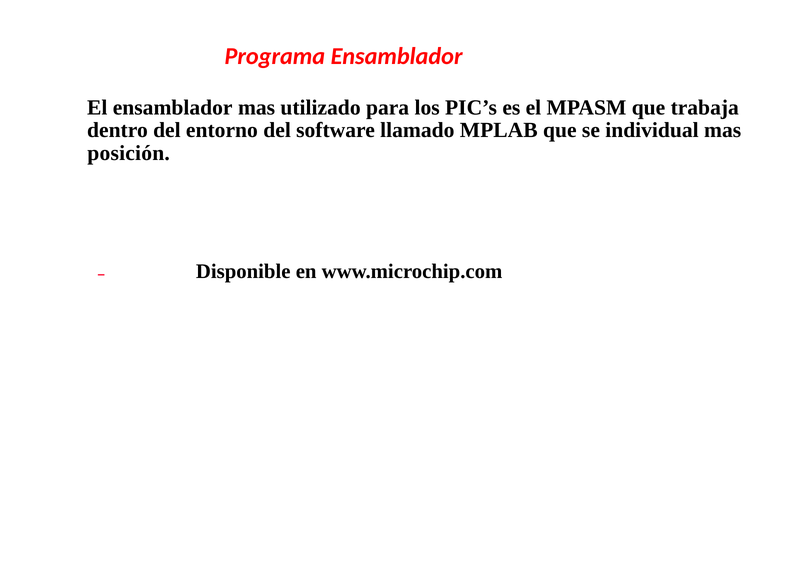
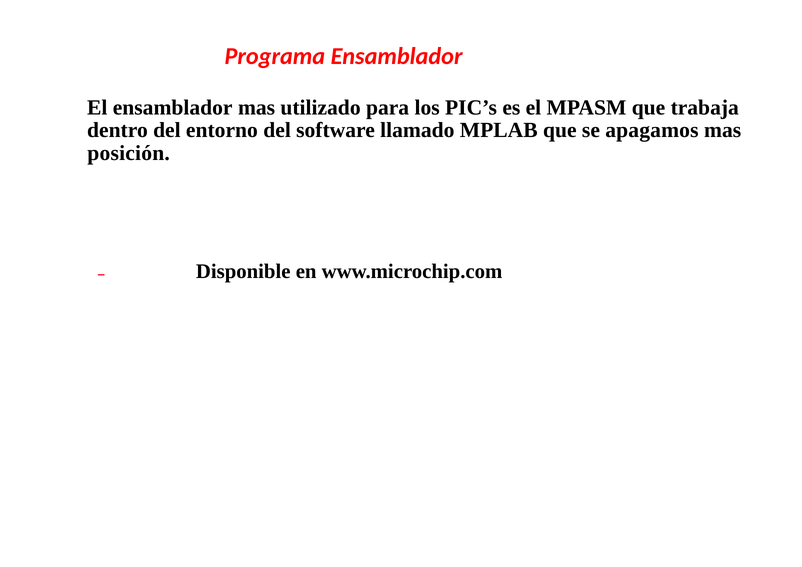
individual: individual -> apagamos (652, 130)
